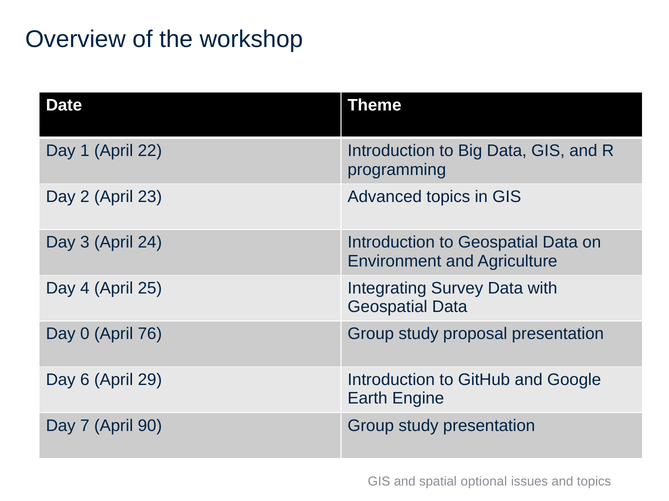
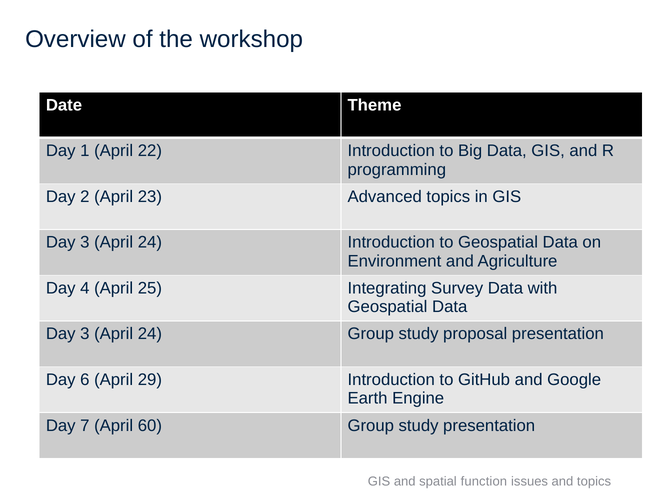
0: 0 -> 3 (85, 334)
76: 76 -> 24 (150, 334)
90: 90 -> 60 (150, 426)
optional: optional -> function (484, 482)
